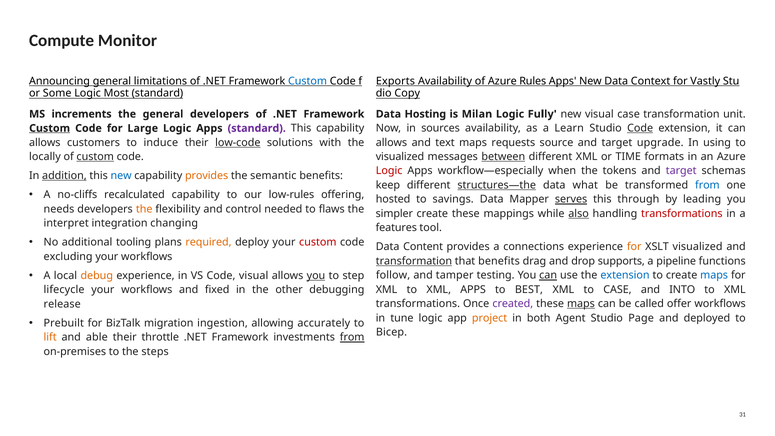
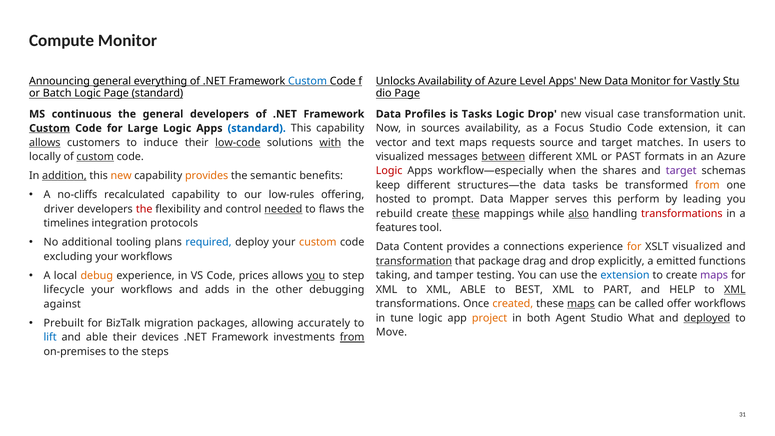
limitations: limitations -> everything (161, 81)
Exports: Exports -> Unlocks (396, 81)
Rules: Rules -> Level (533, 81)
Data Context: Context -> Monitor (651, 81)
Some: Some -> Batch (57, 93)
Logic Most: Most -> Page (116, 93)
Copy: Copy -> Page (407, 93)
increments: increments -> continuous (82, 114)
Hosting: Hosting -> Profiles (425, 114)
is Milan: Milan -> Tasks (477, 114)
Logic Fully: Fully -> Drop (542, 114)
Learn: Learn -> Focus (569, 128)
Code underline: present -> none (640, 128)
standard colour: purple -> blue (257, 128)
allows underline: none -> present (45, 142)
with underline: none -> present (330, 142)
allows: allows -> vector (391, 142)
upgrade: upgrade -> matches (660, 142)
using: using -> users (717, 142)
TIME: TIME -> PAST (628, 157)
tokens: tokens -> shares (620, 171)
new colour: blue -> orange (121, 176)
structures—the underline: present -> none (497, 185)
data what: what -> tasks (585, 185)
from colour: blue -> orange (707, 185)
savings: savings -> prompt (453, 199)
serves underline: present -> none (571, 199)
through: through -> perform (638, 199)
needs: needs -> driver (59, 209)
the colour: orange -> red (144, 209)
needed underline: none -> present (283, 209)
simpler: simpler -> rebuild (394, 214)
these underline: none -> present (466, 214)
interpret: interpret -> timelines (66, 223)
changing: changing -> protocols (174, 223)
required colour: orange -> blue (209, 242)
custom colour: red -> orange (318, 242)
that benefits: benefits -> package (499, 261)
supports: supports -> explicitly (621, 261)
pipeline: pipeline -> emitted (676, 261)
Code visual: visual -> prices (254, 276)
follow: follow -> taking (393, 275)
can underline: present -> none (548, 275)
maps colour: blue -> purple (714, 275)
XML APPS: APPS -> ABLE (473, 290)
to CASE: CASE -> PART (617, 290)
INTO: INTO -> HELP (682, 290)
XML underline: none -> present (735, 290)
fixed: fixed -> adds (217, 290)
created colour: purple -> orange (513, 304)
release: release -> against (62, 304)
Page: Page -> What (641, 318)
deployed underline: none -> present (707, 318)
ingestion: ingestion -> packages (222, 323)
Bicep: Bicep -> Move (392, 332)
lift colour: orange -> blue (50, 337)
throttle: throttle -> devices (160, 337)
